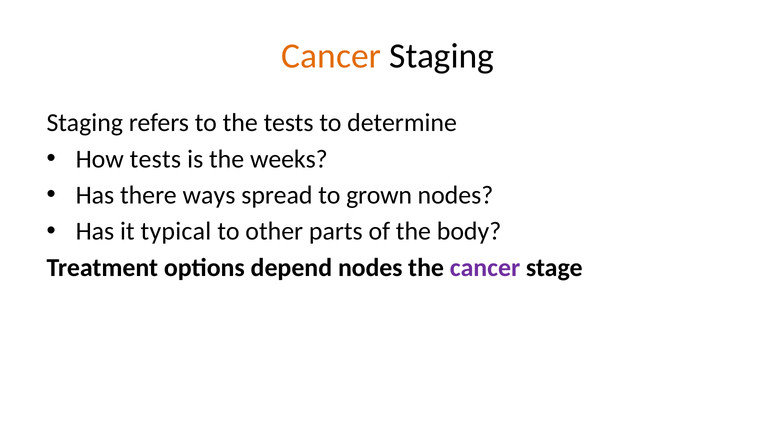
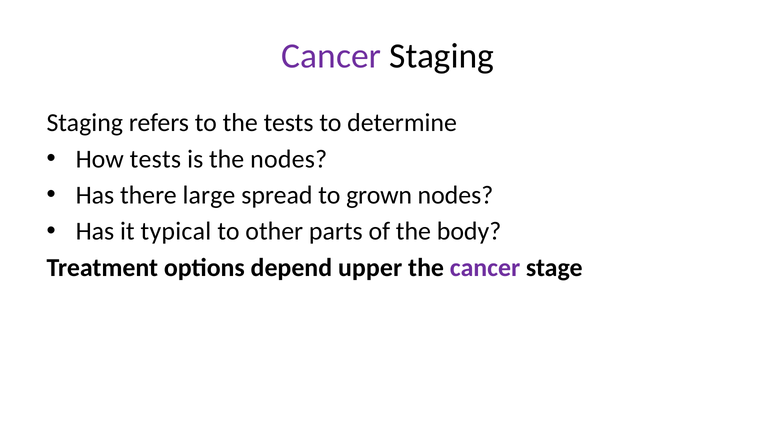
Cancer colour: orange -> purple (331, 56)
the weeks: weeks -> nodes (289, 159)
ways: ways -> large (209, 195)
depend nodes: nodes -> upper (370, 268)
